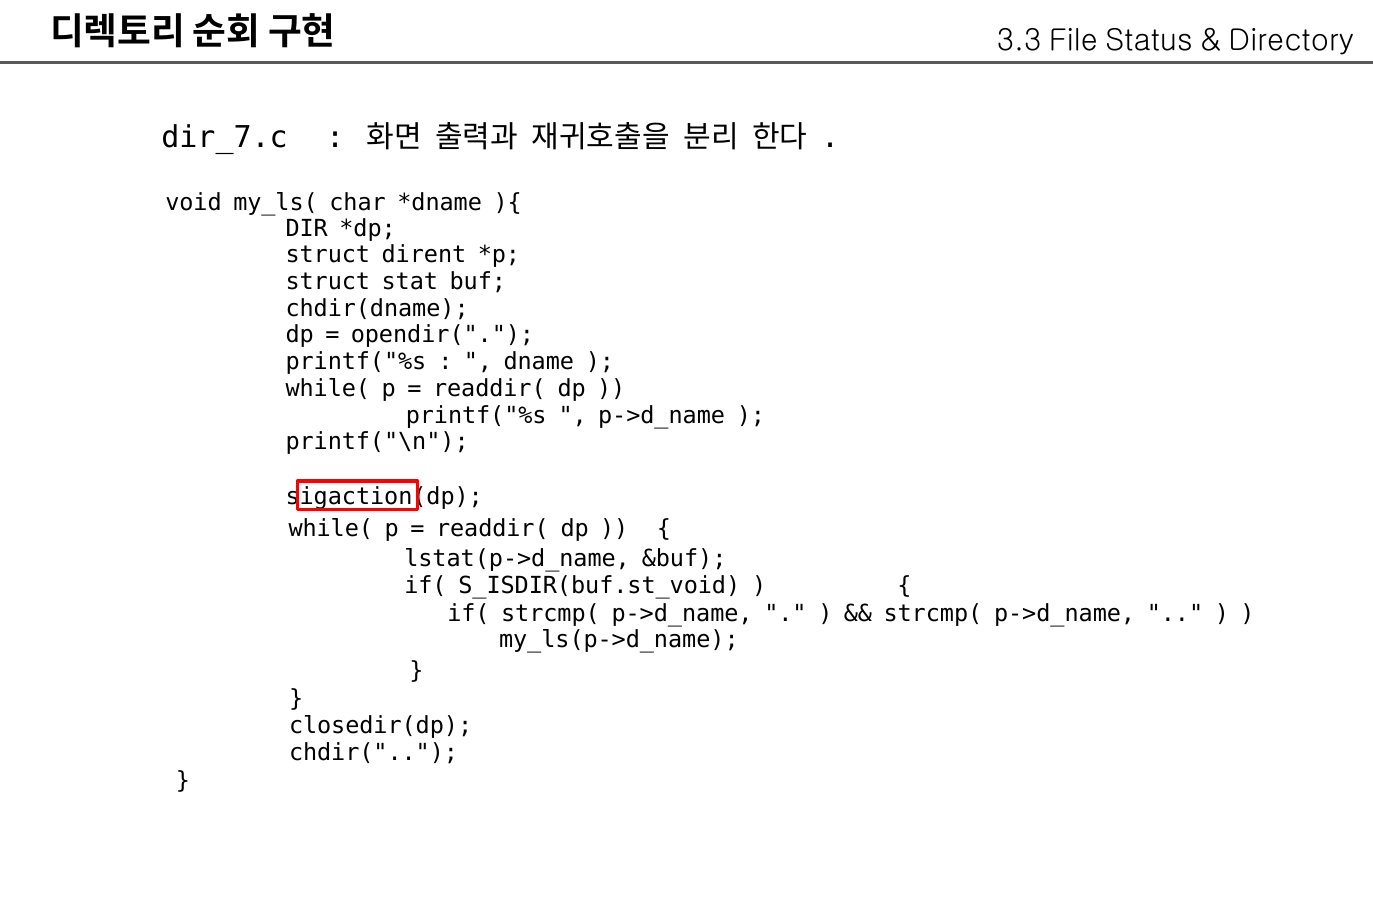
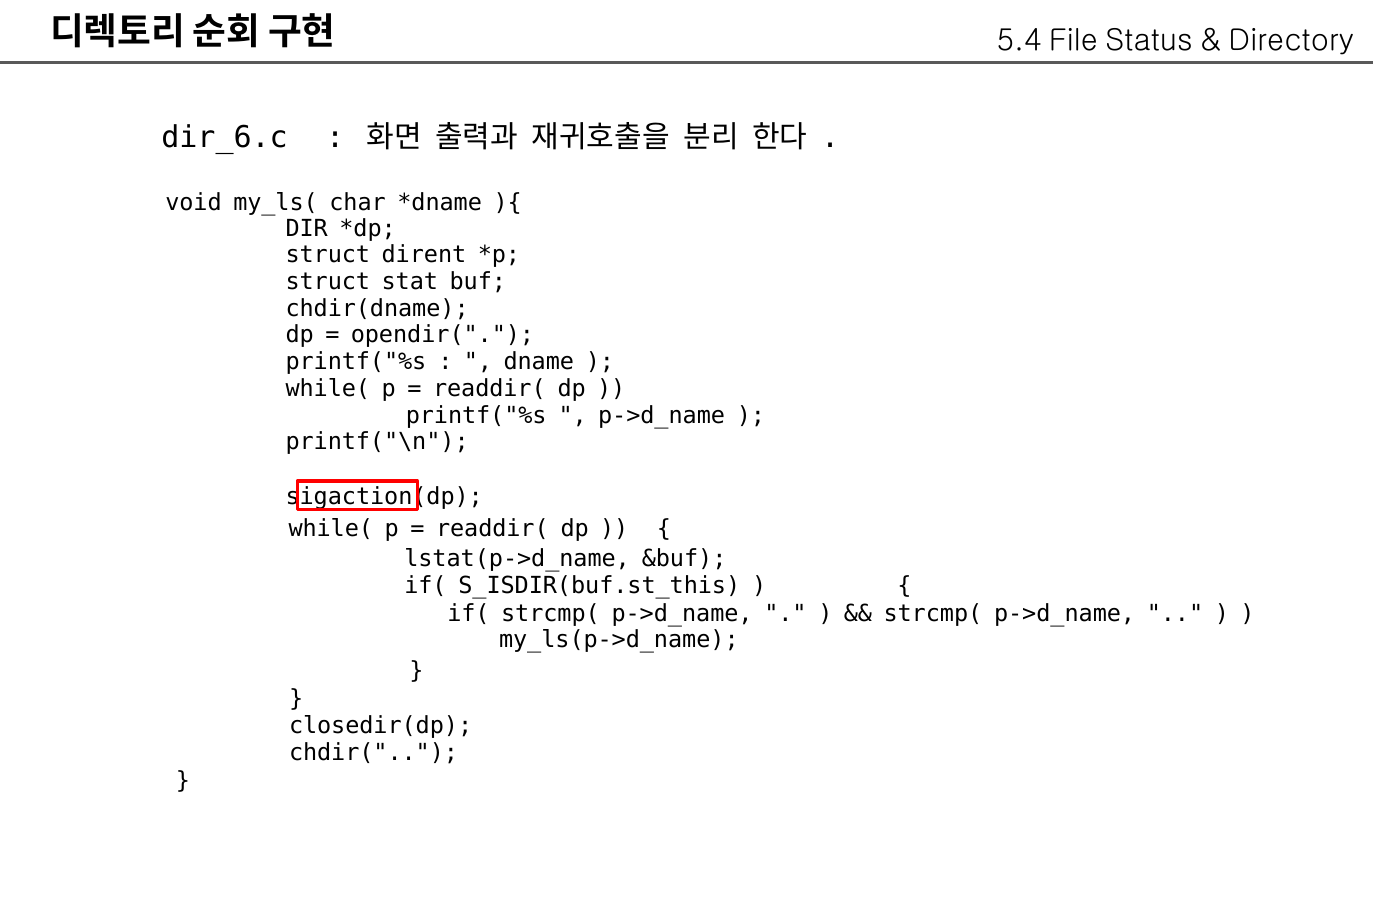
3.3: 3.3 -> 5.4 (1019, 41)
dir_7.c: dir_7.c -> dir_6.c (225, 138)
S_ISDIR(buf.st_void: S_ISDIR(buf.st_void -> S_ISDIR(buf.st_this (599, 585)
